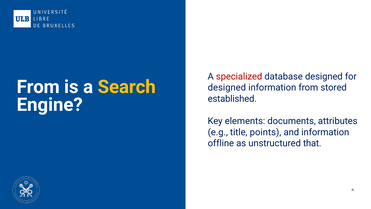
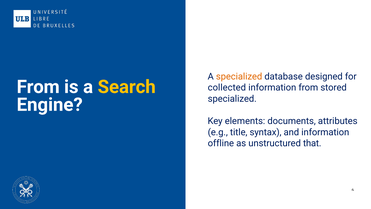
specialized colour: red -> orange (239, 76)
designed: designed -> collected (227, 88)
established: established -> specialized (232, 99)
points: points -> syntax (266, 132)
